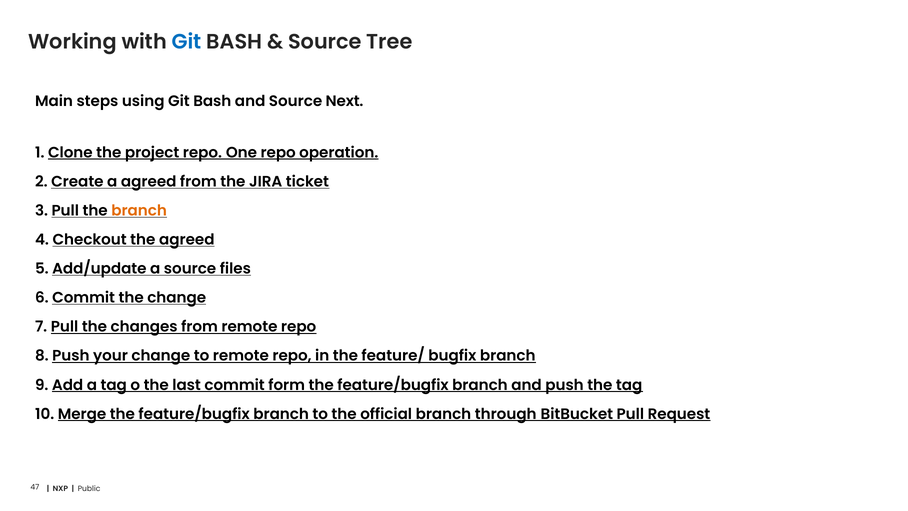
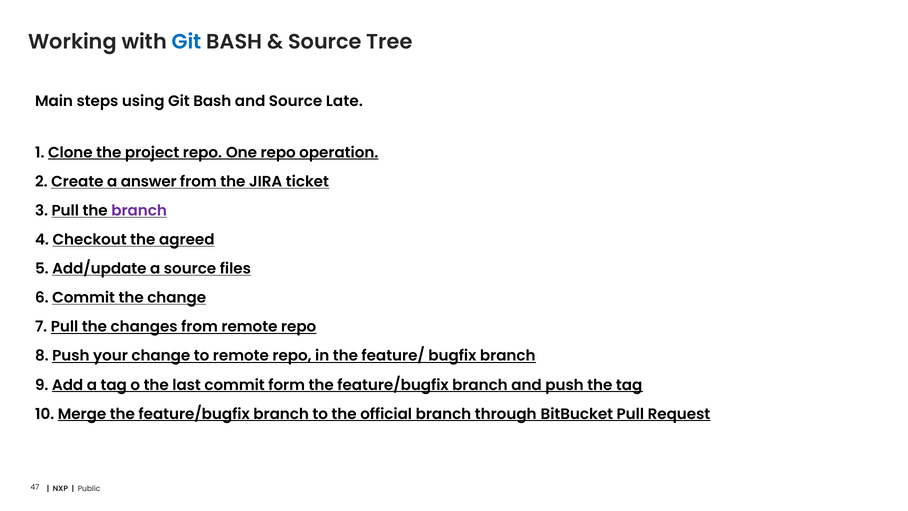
Next: Next -> Late (344, 101)
a agreed: agreed -> answer (149, 182)
branch colour: orange -> purple (139, 211)
